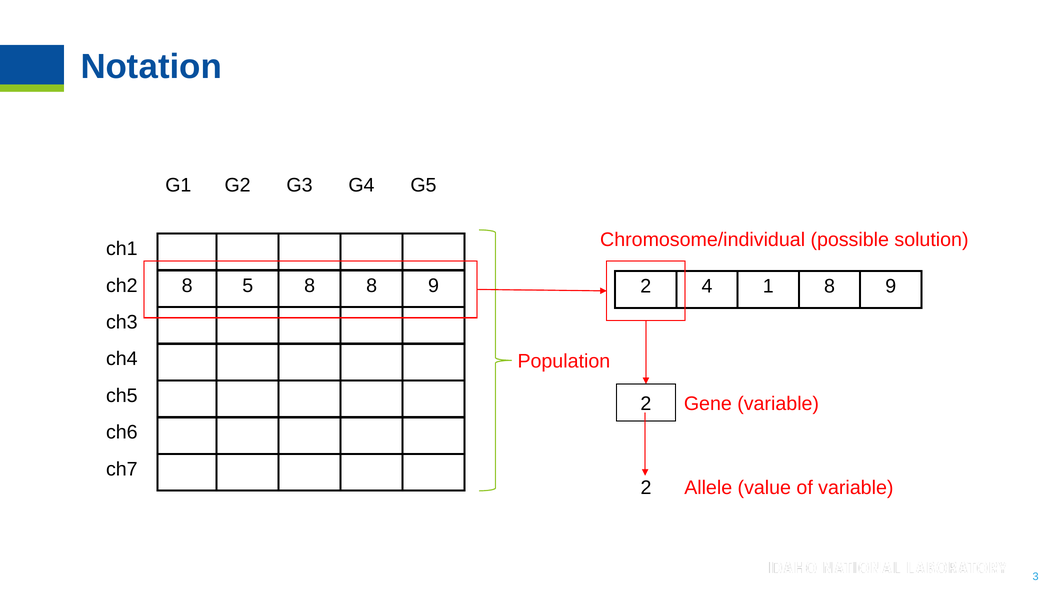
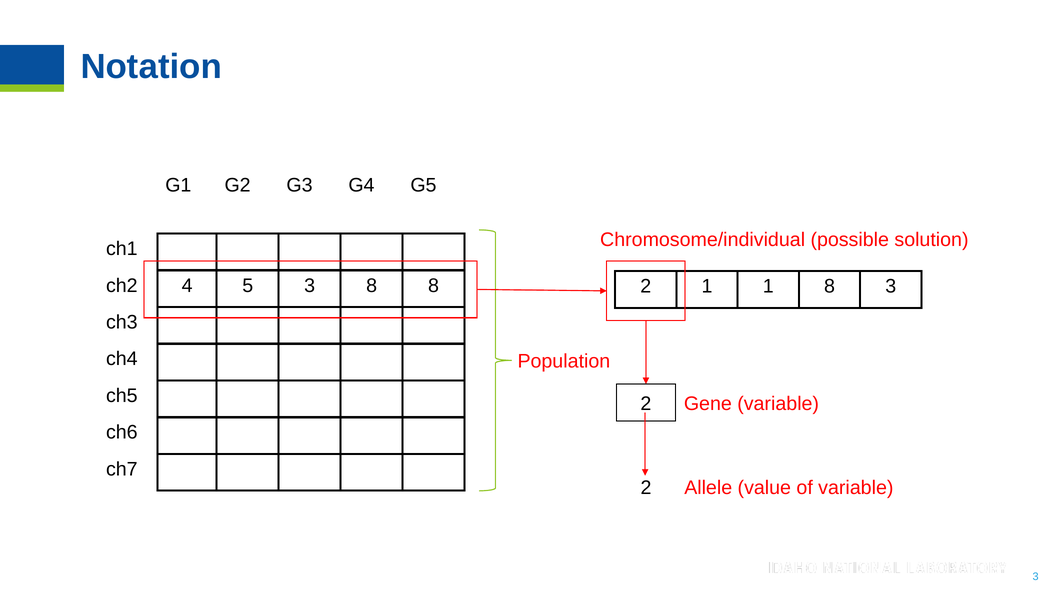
ch2 8: 8 -> 4 (187, 286)
5 8: 8 -> 3 (310, 286)
9: 9 -> 8 (434, 286)
2 4: 4 -> 1 (707, 286)
1 8 9: 9 -> 3 (891, 286)
